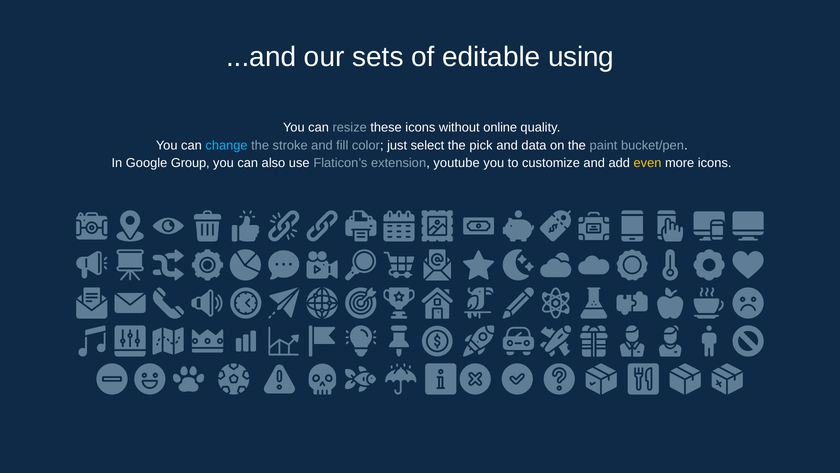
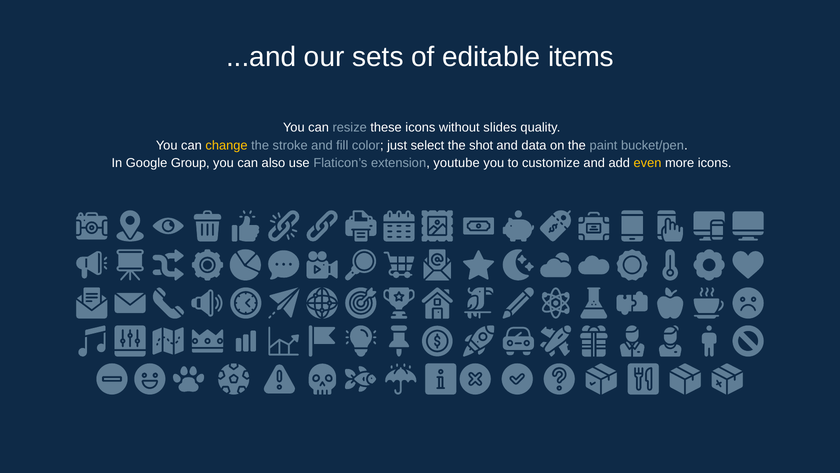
using: using -> items (581, 57)
online: online -> slides (500, 127)
change colour: light blue -> yellow (227, 145)
pick: pick -> shot (481, 145)
